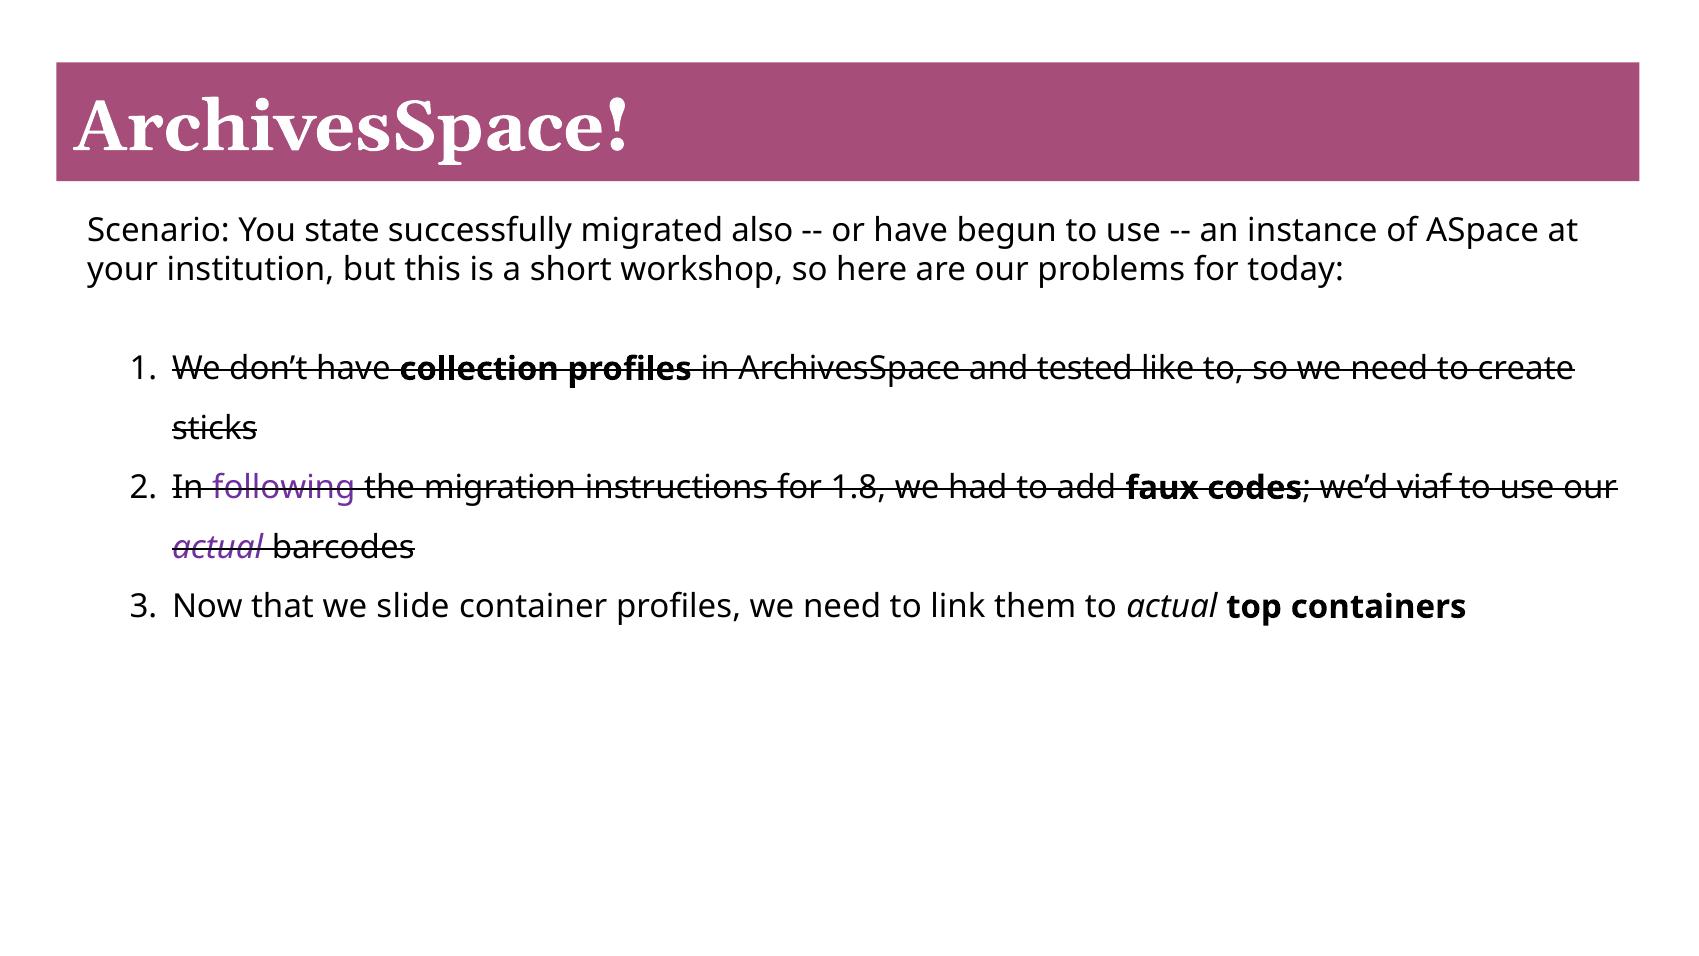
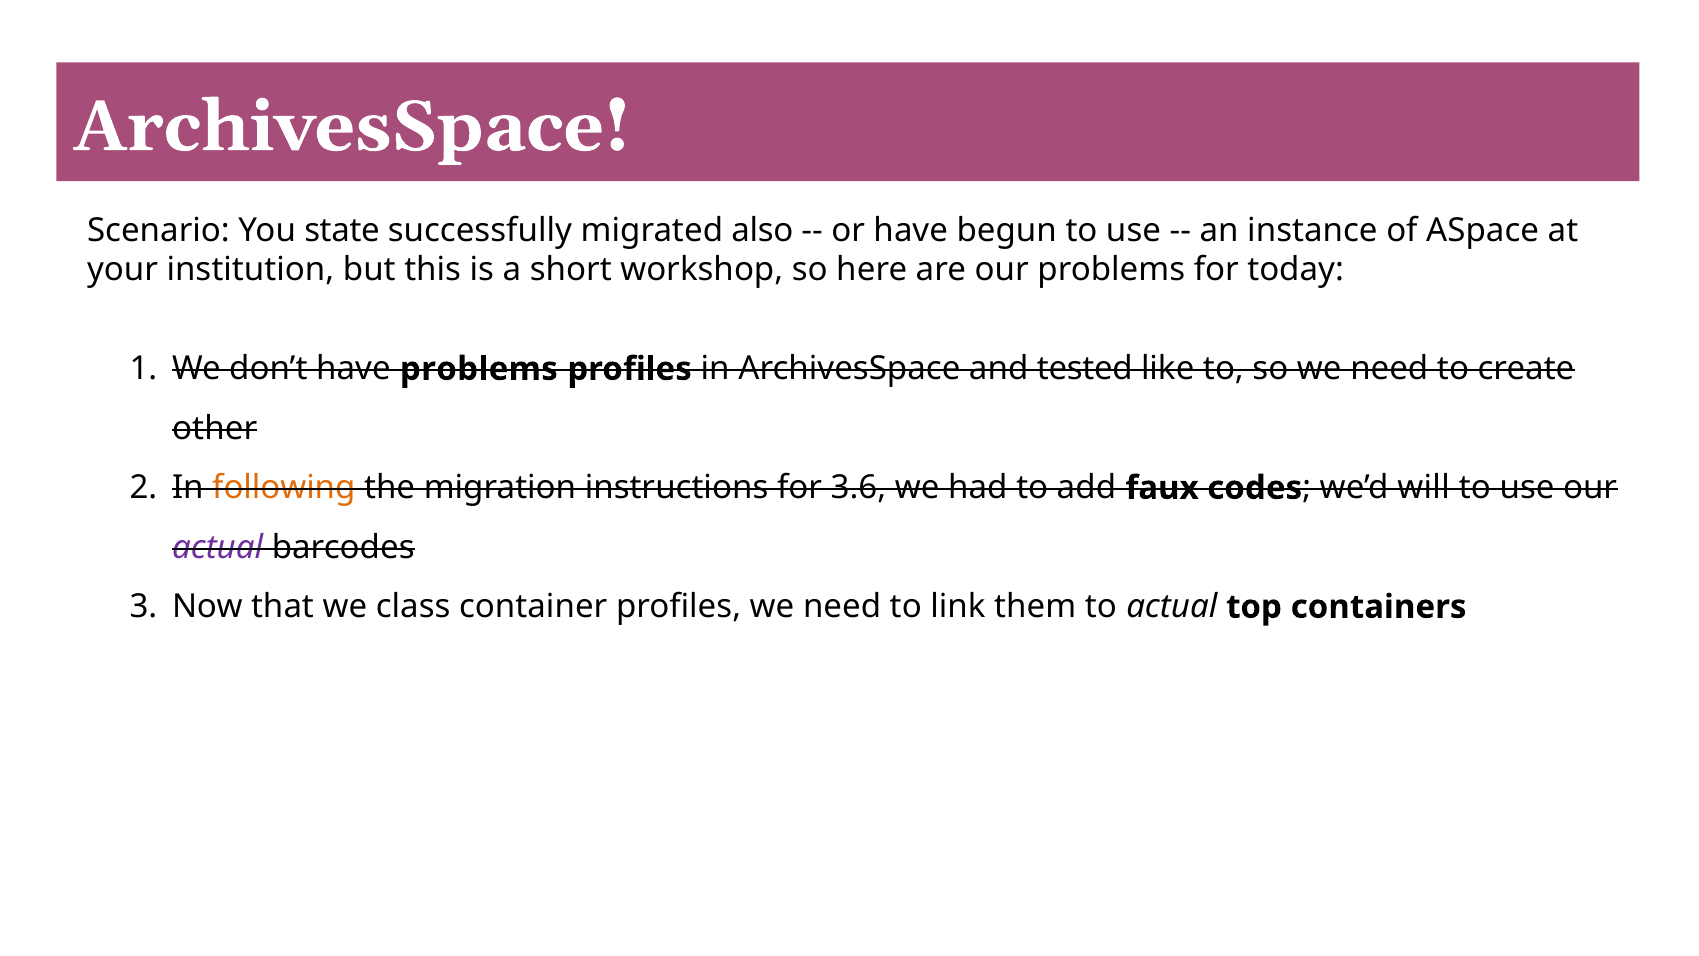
have collection: collection -> problems (479, 369)
sticks: sticks -> other (215, 428)
following colour: purple -> orange (284, 488)
1.8: 1.8 -> 3.6 (858, 488)
viaf: viaf -> will (1424, 488)
slide: slide -> class (413, 607)
